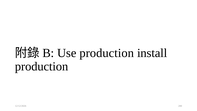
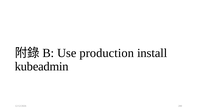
production: production -> kubeadmin (42, 66)
